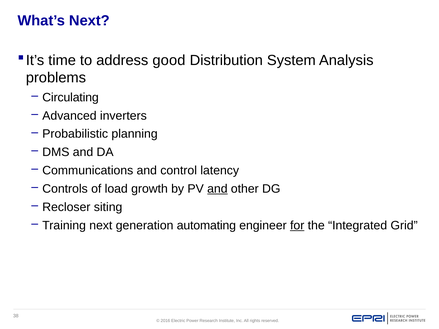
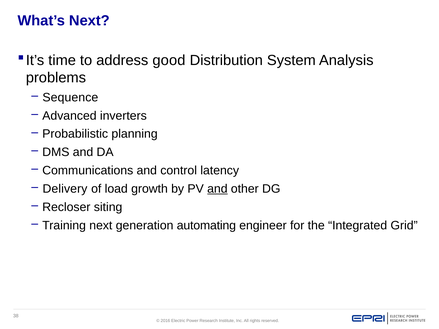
Circulating: Circulating -> Sequence (70, 97)
Controls: Controls -> Delivery (65, 189)
for underline: present -> none (297, 226)
